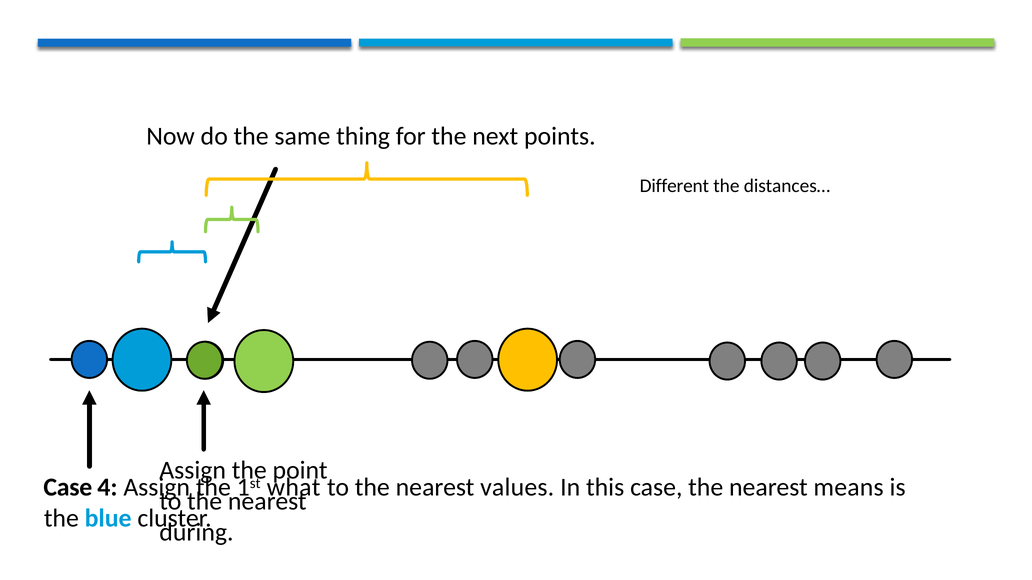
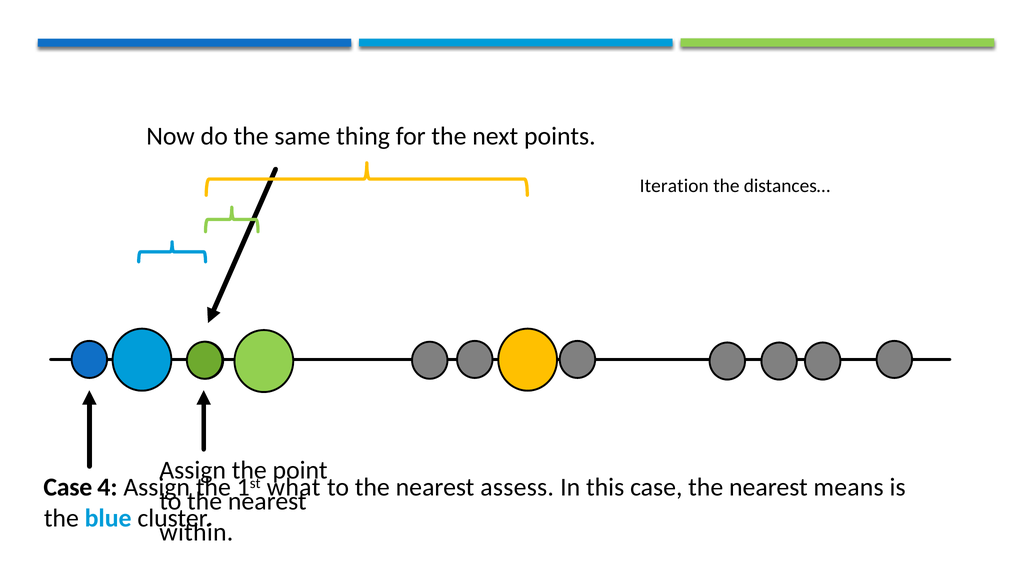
Different: Different -> Iteration (674, 186)
values: values -> assess (517, 488)
during: during -> within (196, 533)
